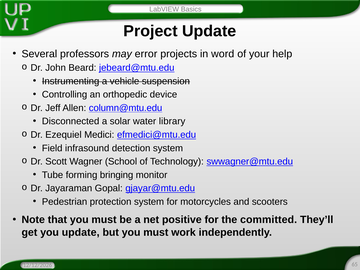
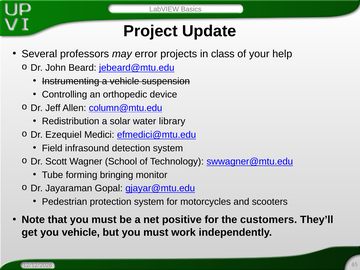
word: word -> class (223, 54)
Disconnected: Disconnected -> Redistribution (71, 121)
committed: committed -> customers (269, 220)
you update: update -> vehicle (81, 232)
